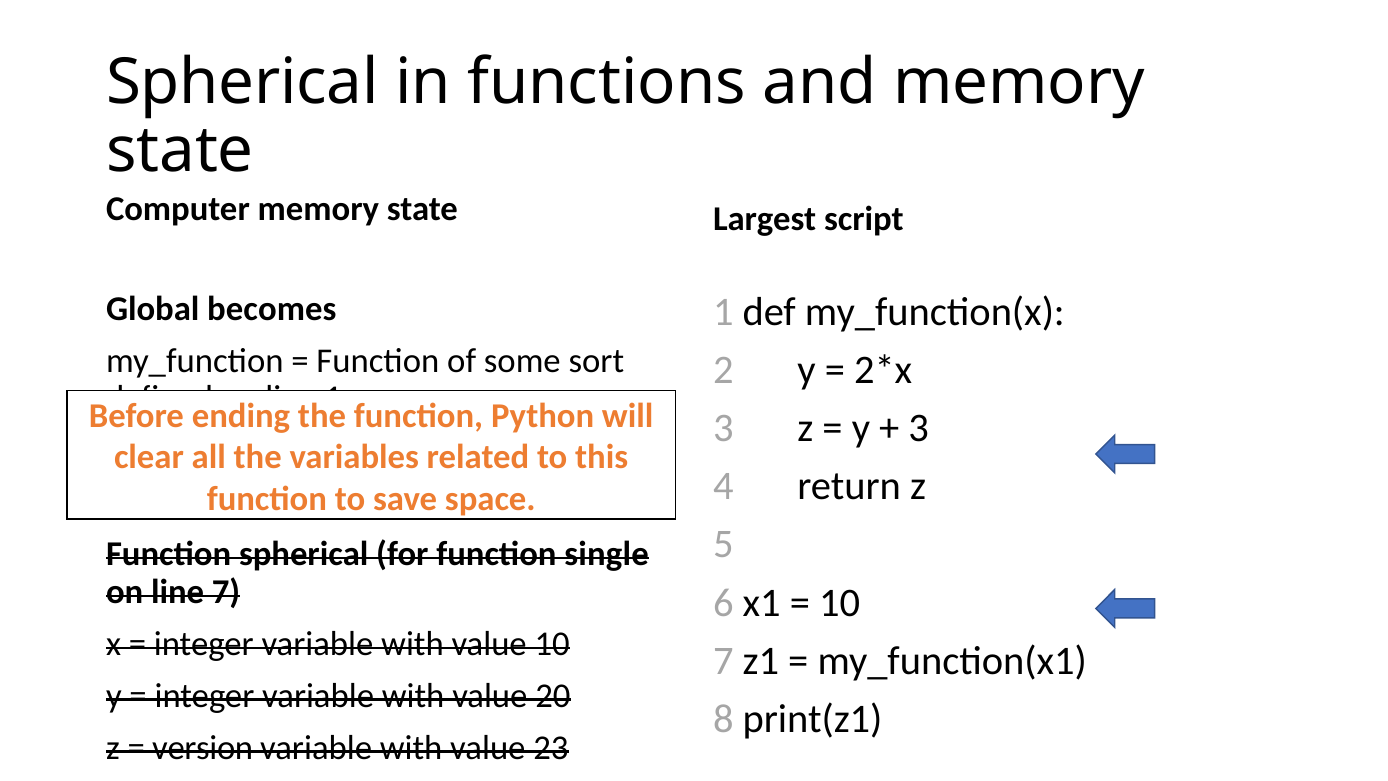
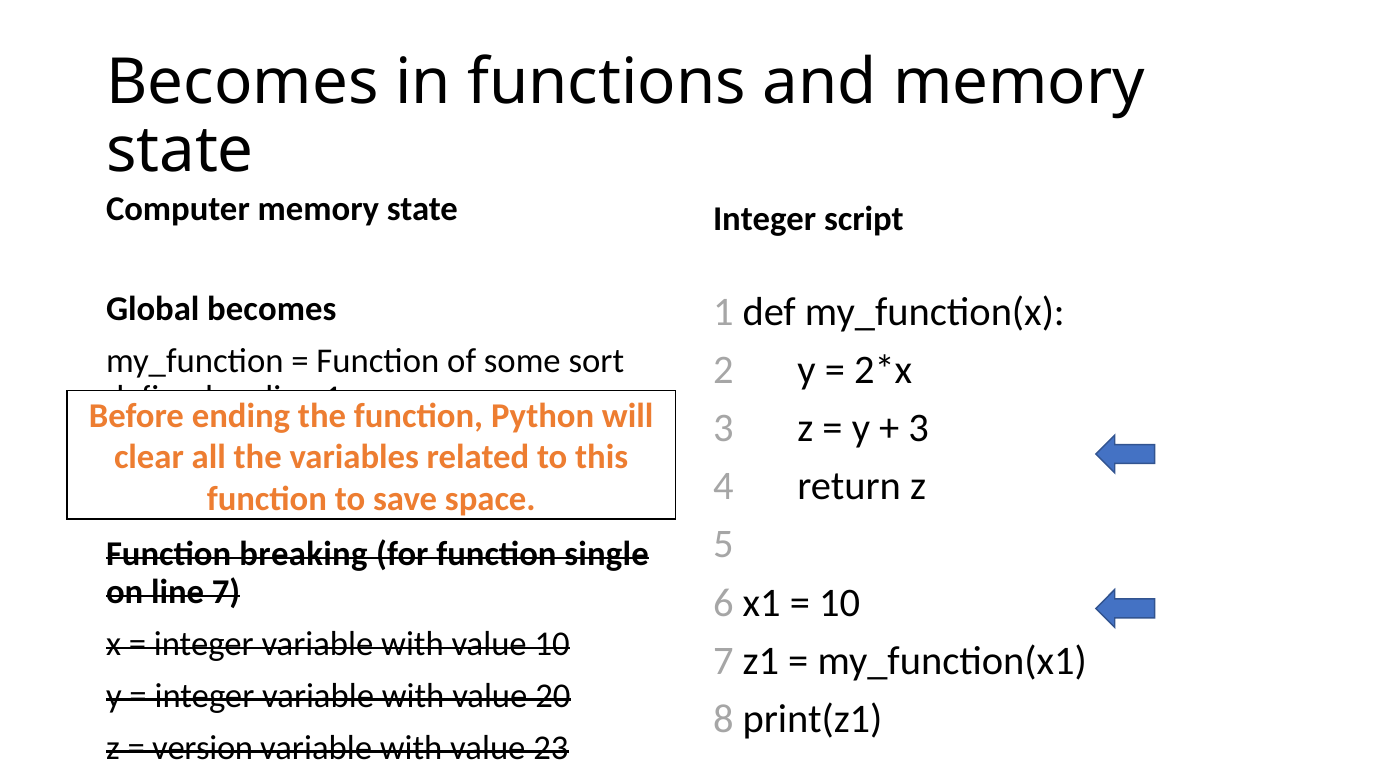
Spherical: Spherical -> Becomes (242, 82)
Largest: Largest -> Integer (765, 219)
Function spherical: spherical -> breaking (304, 554)
